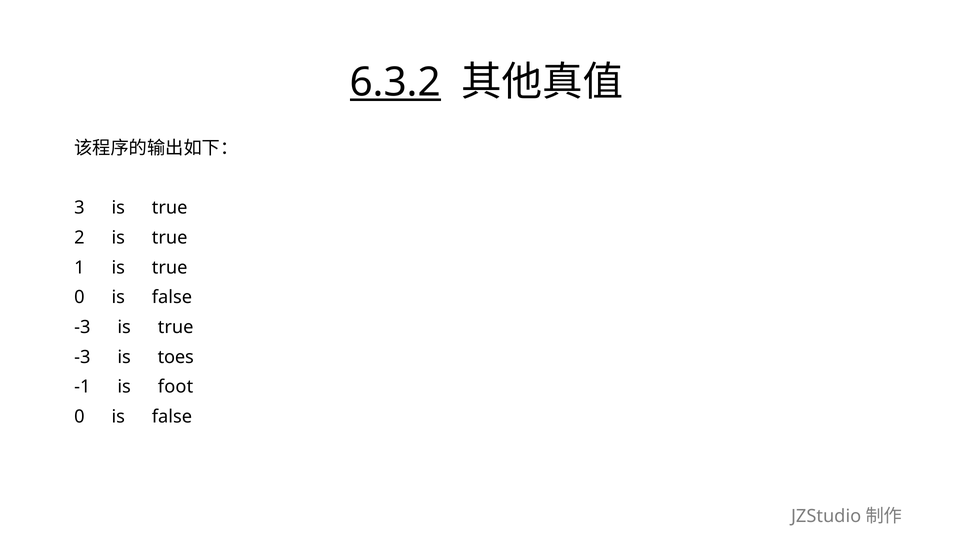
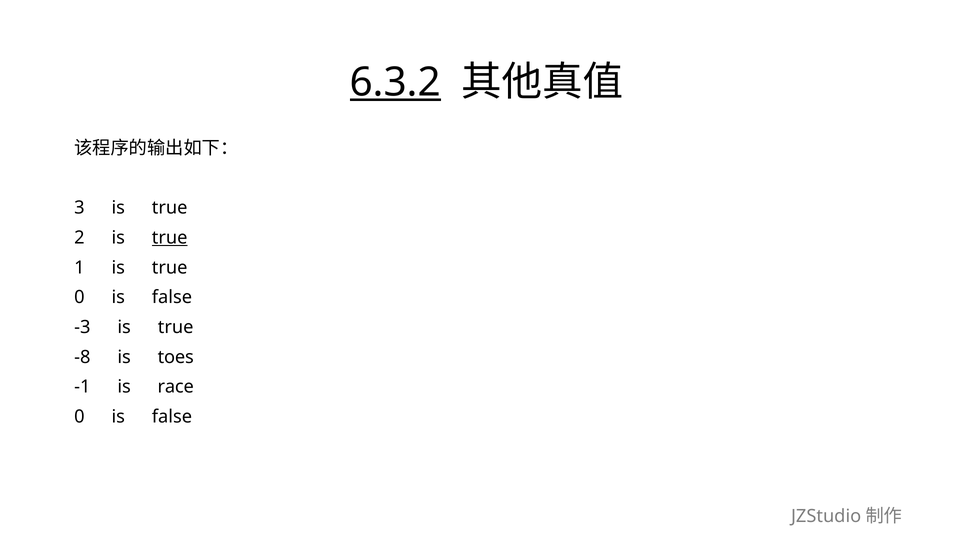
true underline: none -> present (170, 238)
-3: -3 -> -8 (82, 357)
foot: foot -> race (176, 387)
